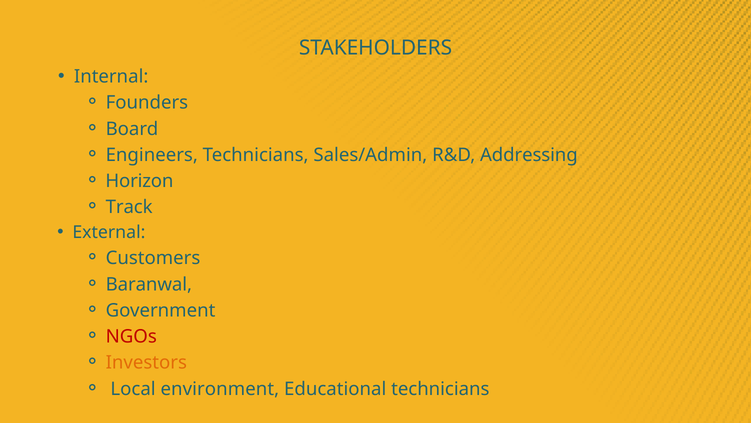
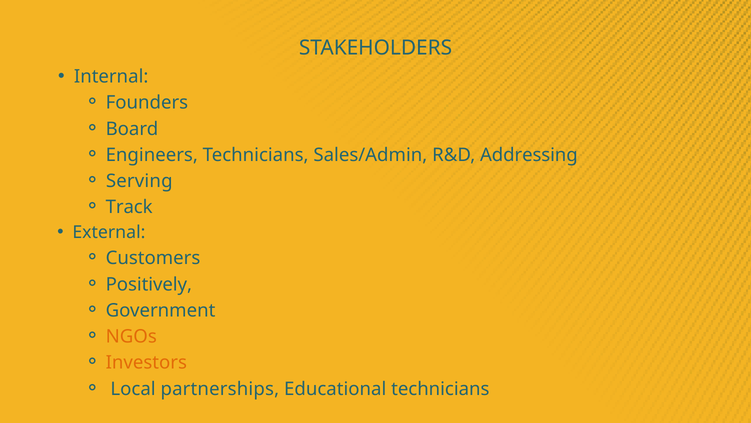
Horizon: Horizon -> Serving (139, 181)
Baranwal: Baranwal -> Positively (149, 284)
NGOs colour: red -> orange (131, 336)
environment: environment -> partnerships (220, 388)
